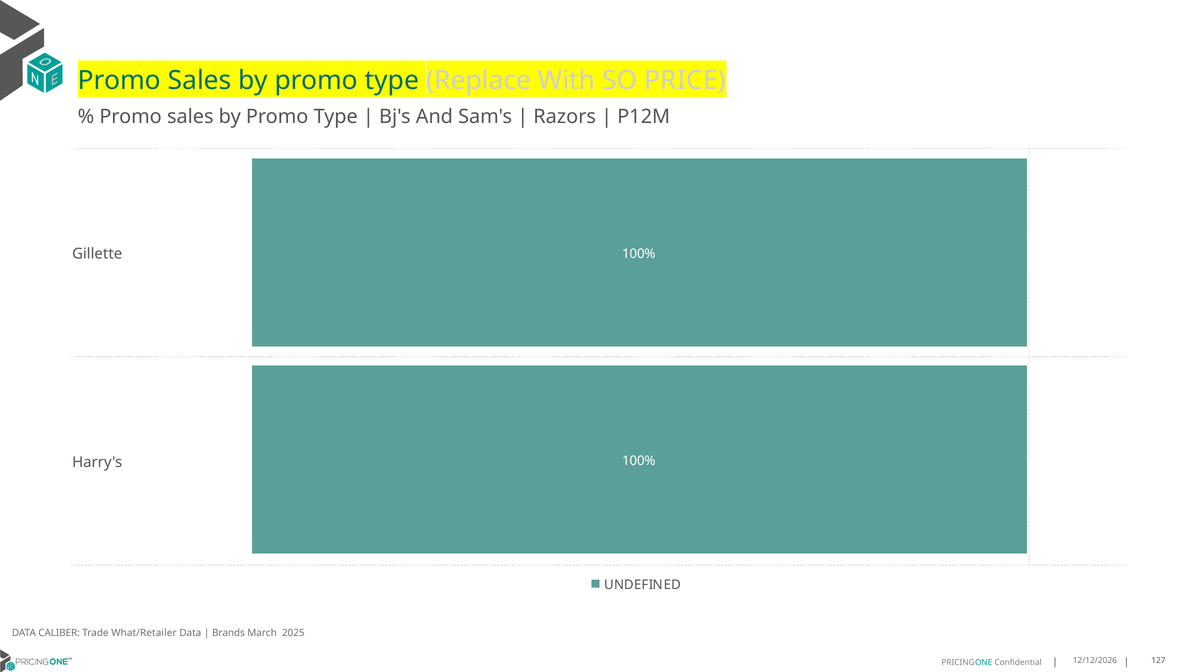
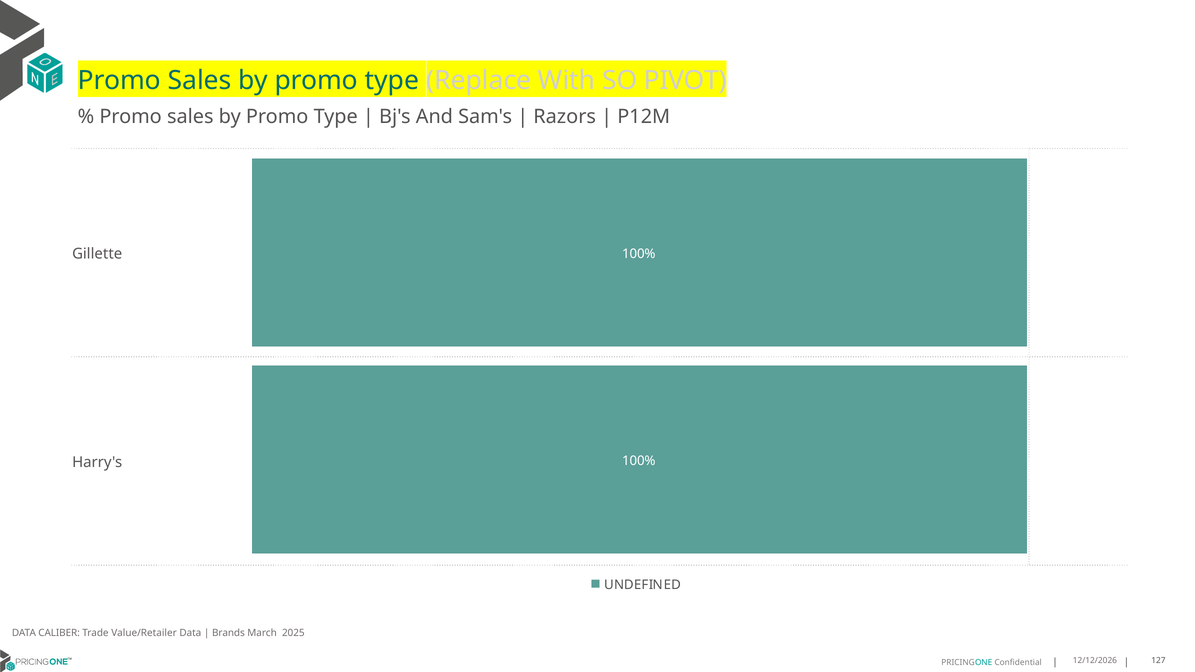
PRICE: PRICE -> PIVOT (685, 80)
What/Retailer: What/Retailer -> Value/Retailer (144, 633)
